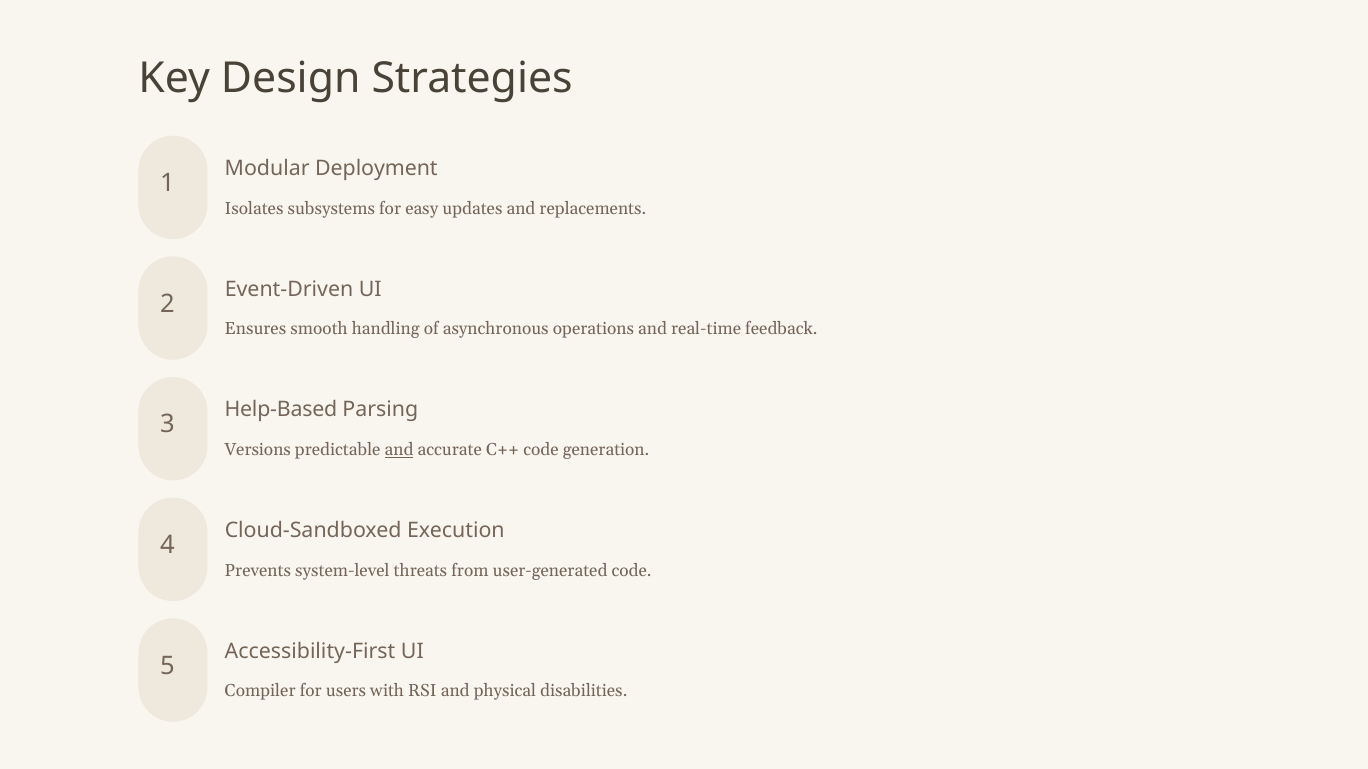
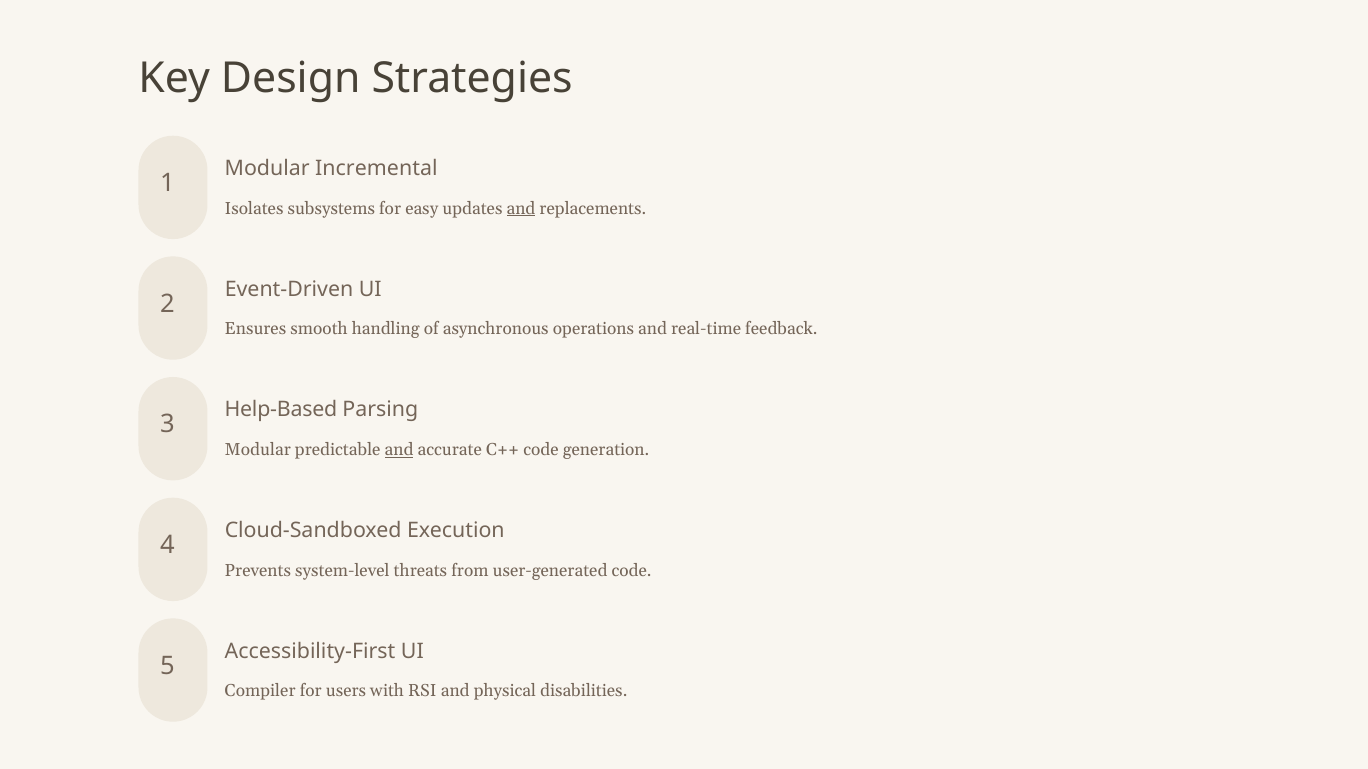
Deployment: Deployment -> Incremental (376, 168)
and underline: none -> present (521, 209)
Versions: Versions -> Modular (258, 450)
